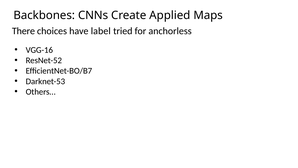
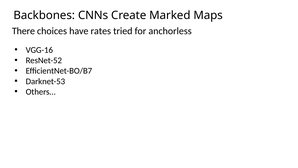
Applied: Applied -> Marked (170, 15)
label: label -> rates (101, 31)
